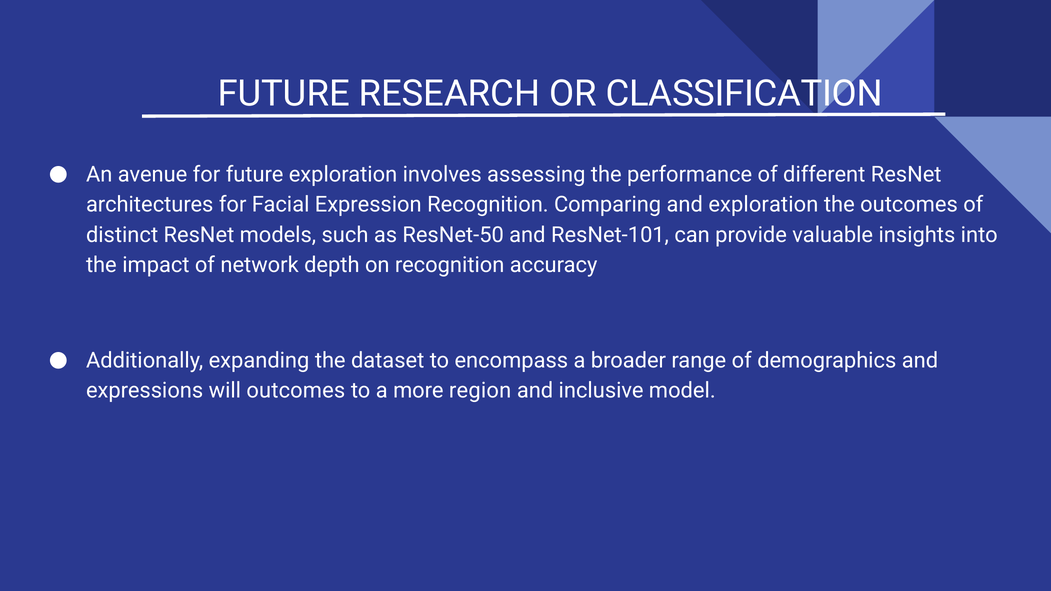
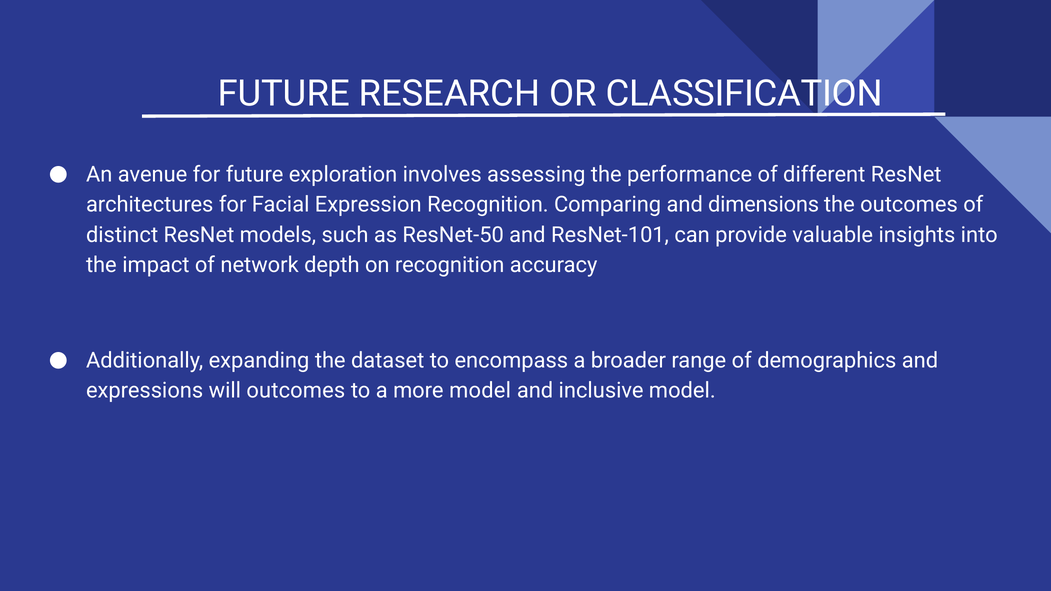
and exploration: exploration -> dimensions (764, 205)
more region: region -> model (480, 391)
